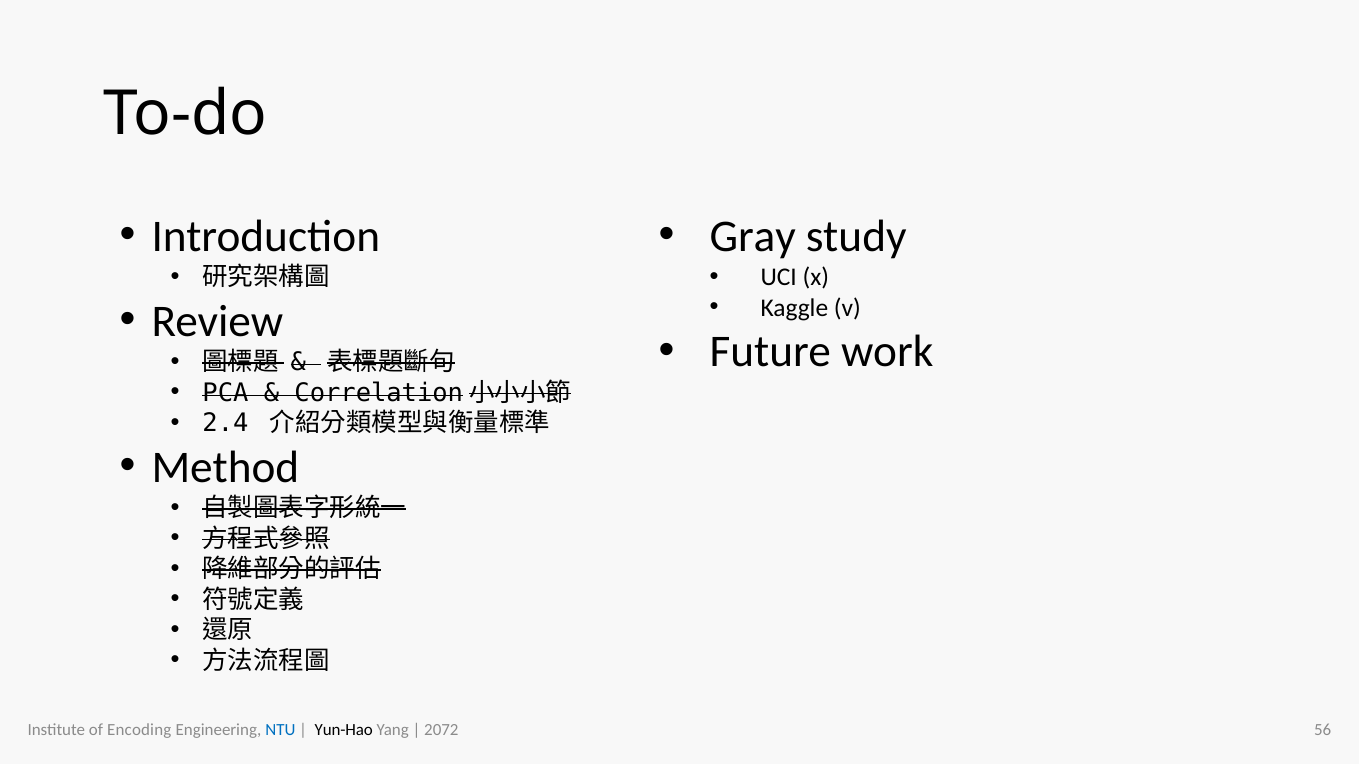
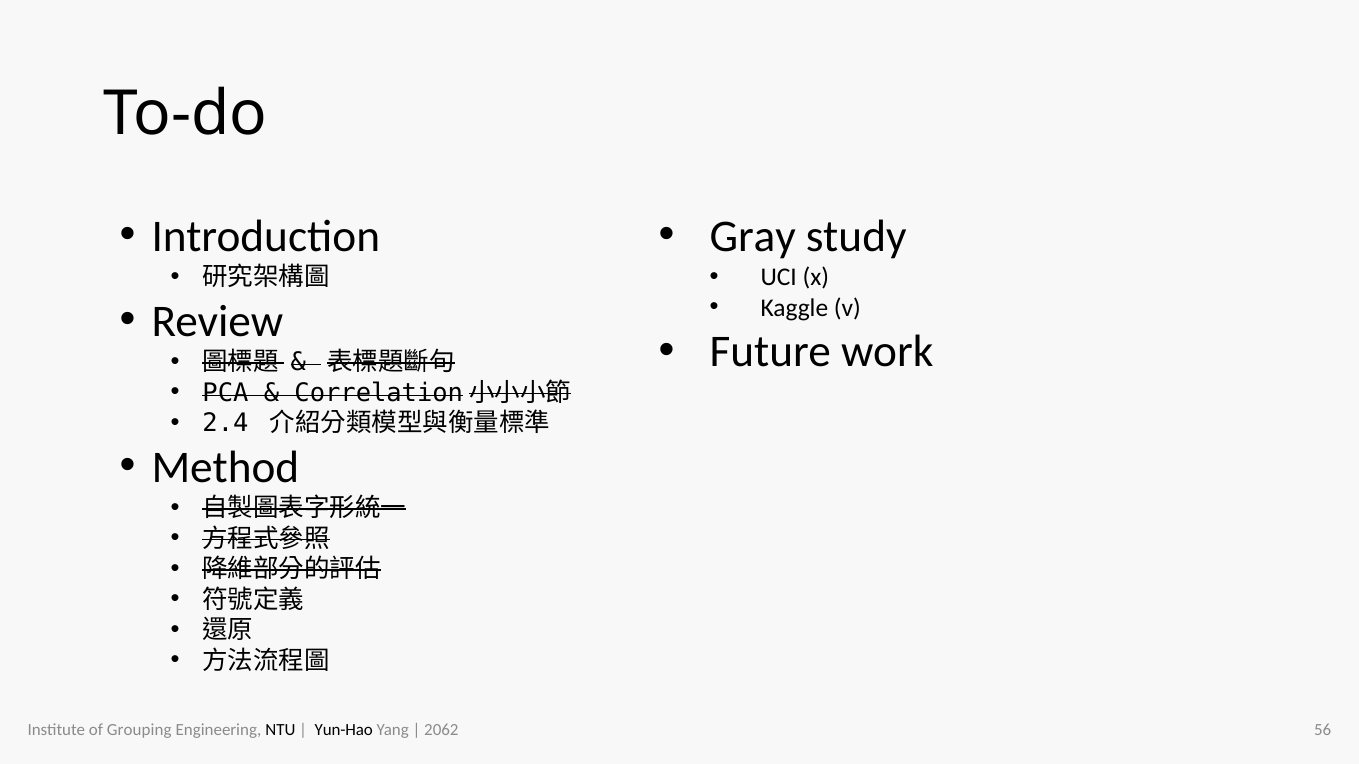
Encoding: Encoding -> Grouping (139, 730)
NTU colour: blue -> black (280, 730)
2072: 2072 -> 2062 (441, 730)
